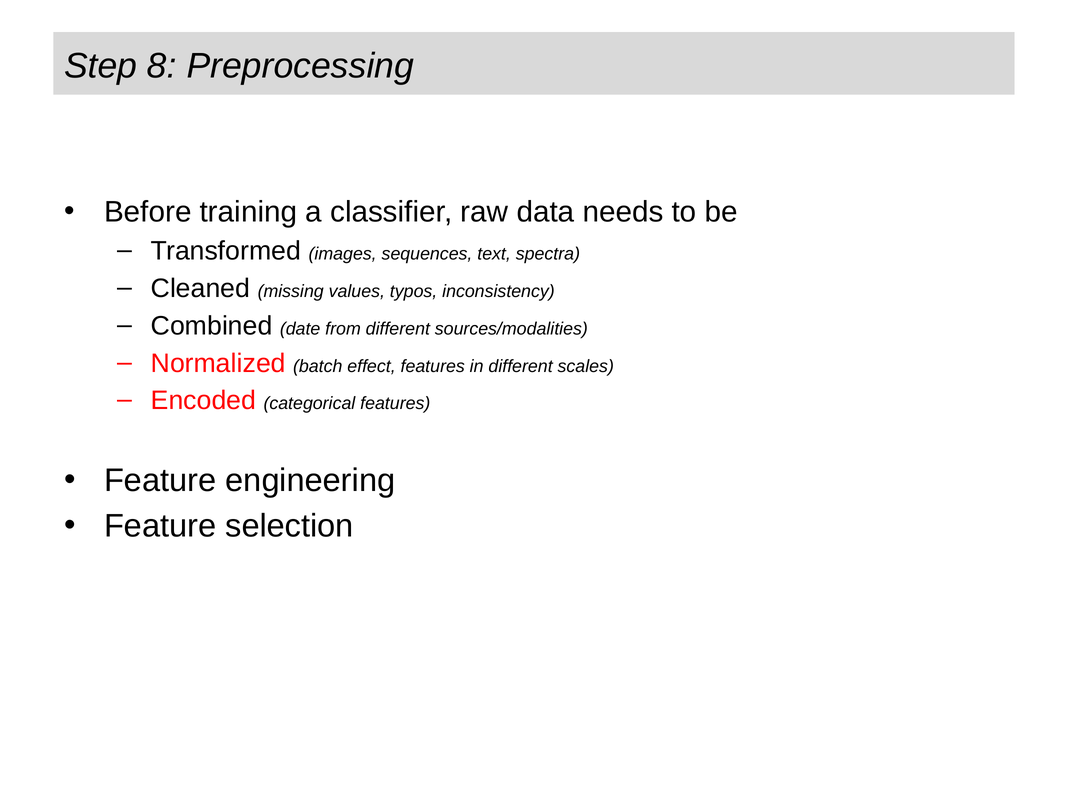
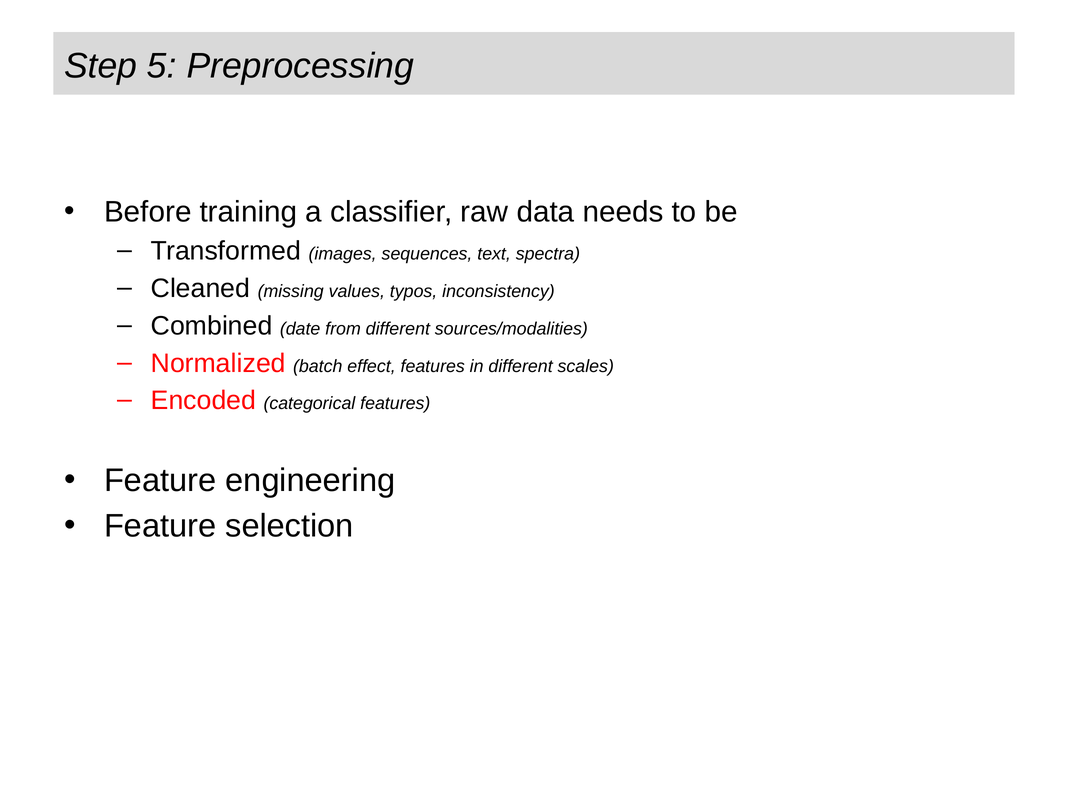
8: 8 -> 5 (162, 66)
